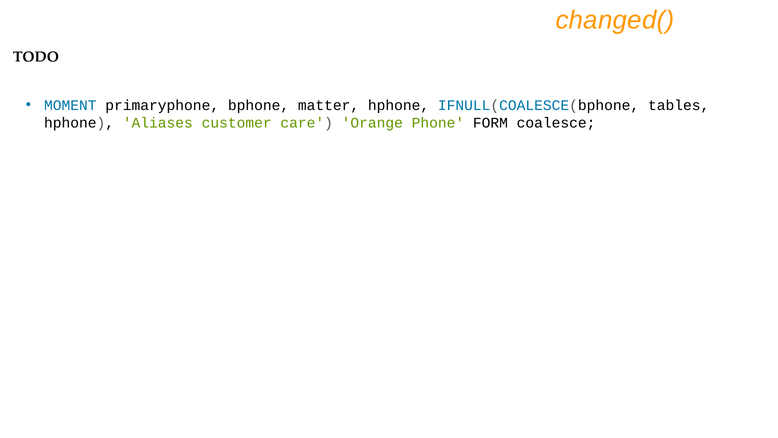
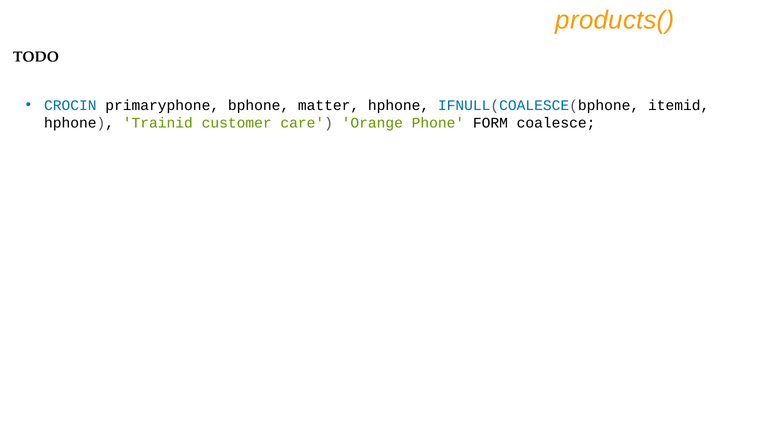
changed(: changed( -> products( (615, 20)
MOMENT: MOMENT -> CROCIN (70, 105)
tables: tables -> itemid (679, 105)
Aliases: Aliases -> Trainid (158, 123)
